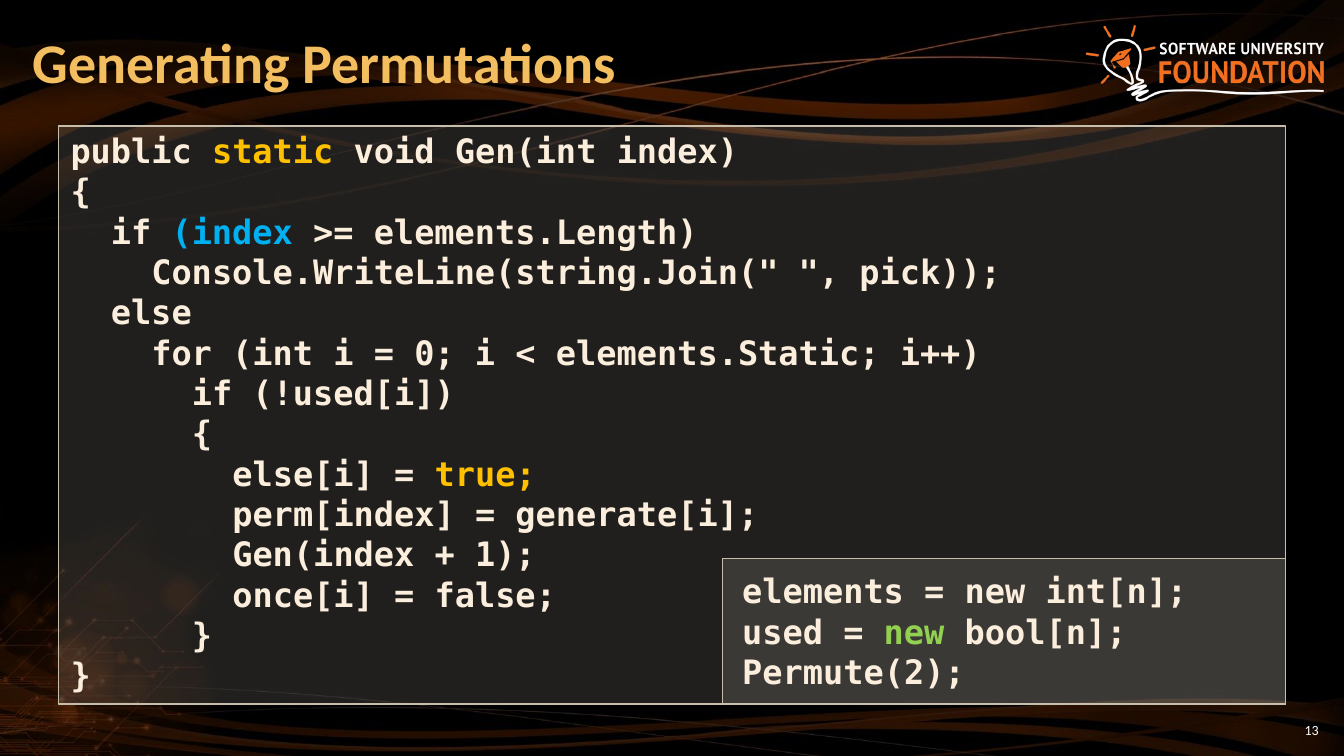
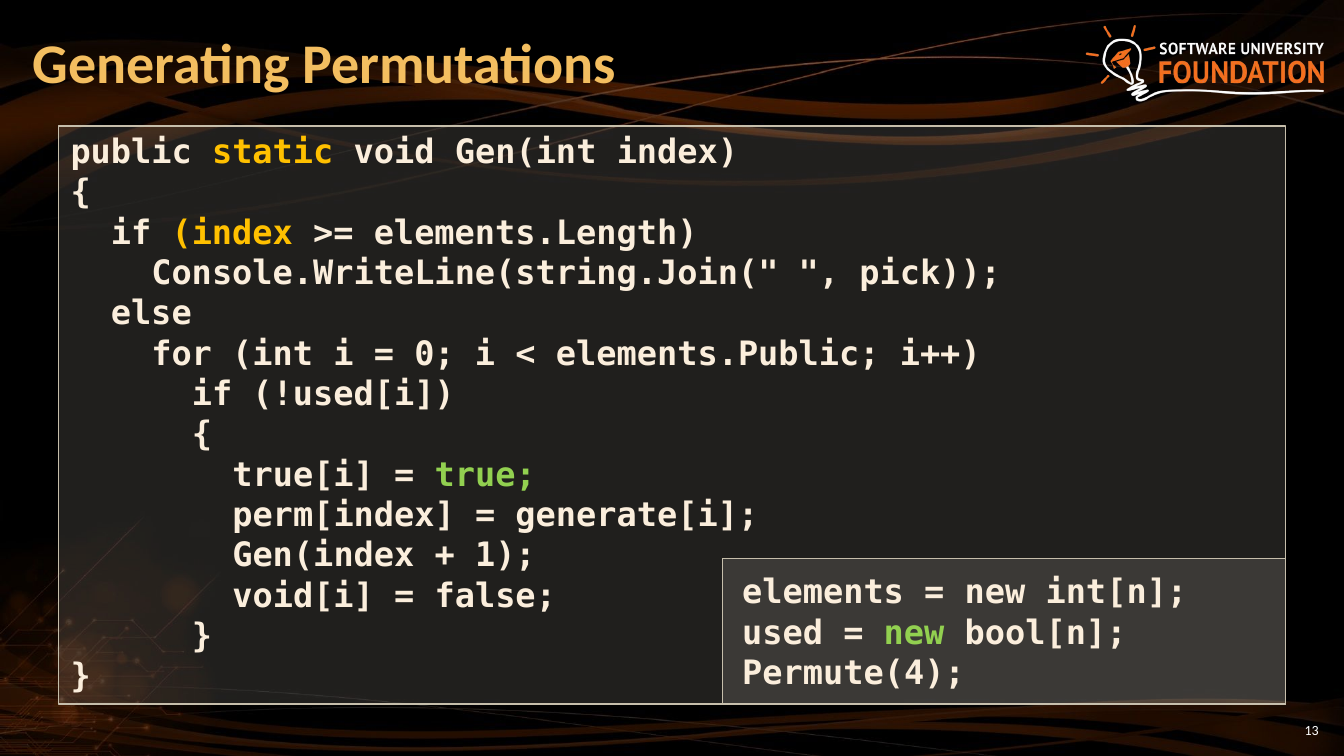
index colour: light blue -> yellow (232, 233)
elements.Static: elements.Static -> elements.Public (718, 354)
else[i: else[i -> true[i (303, 475)
true colour: yellow -> light green (485, 475)
once[i: once[i -> void[i (303, 596)
Permute(2: Permute(2 -> Permute(4 (853, 673)
